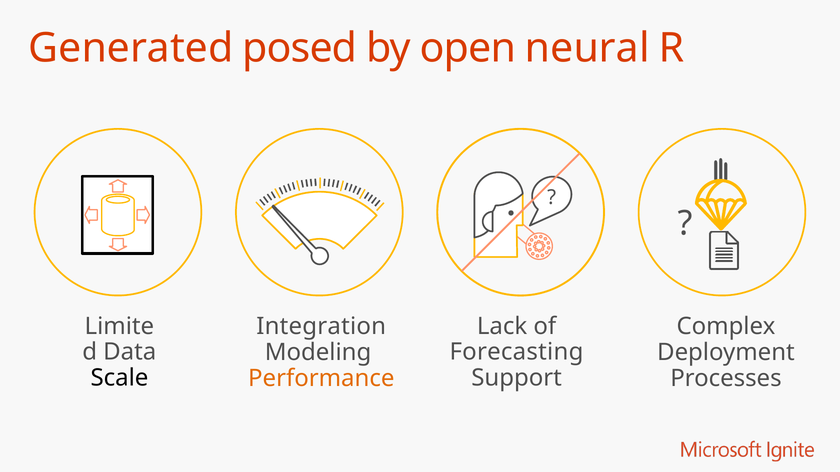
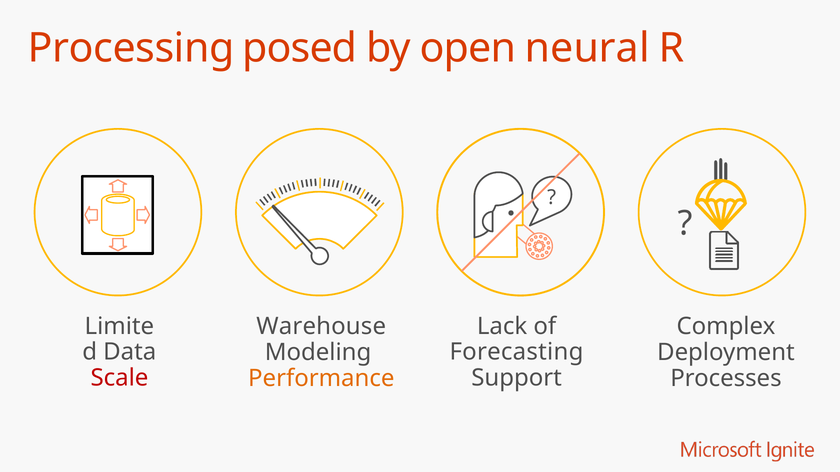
Generated: Generated -> Processing (131, 48)
Integration: Integration -> Warehouse (321, 327)
Scale colour: black -> red (119, 378)
